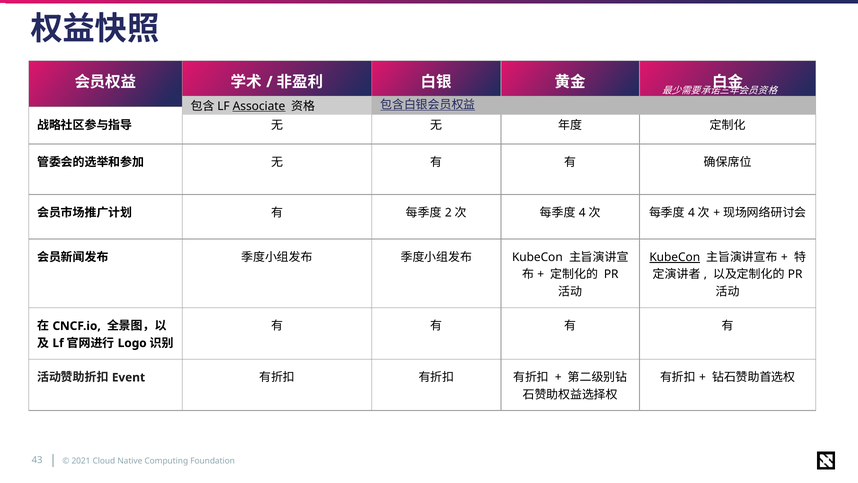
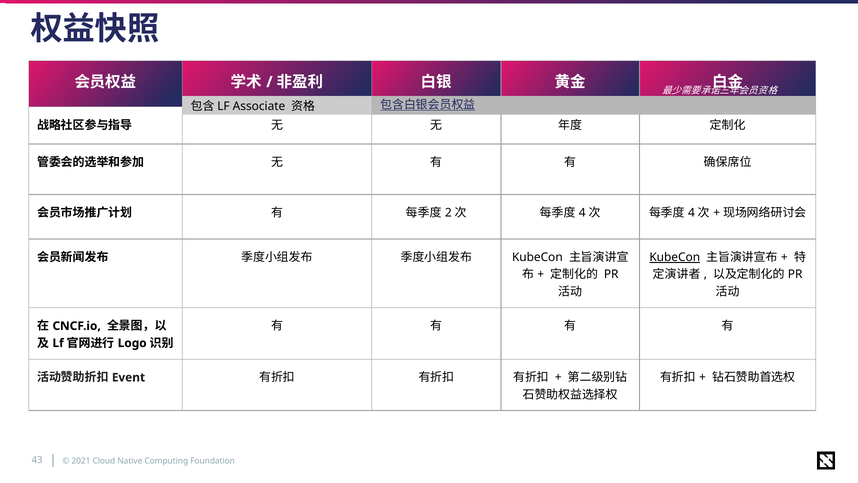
Associate underline: present -> none (259, 106)
